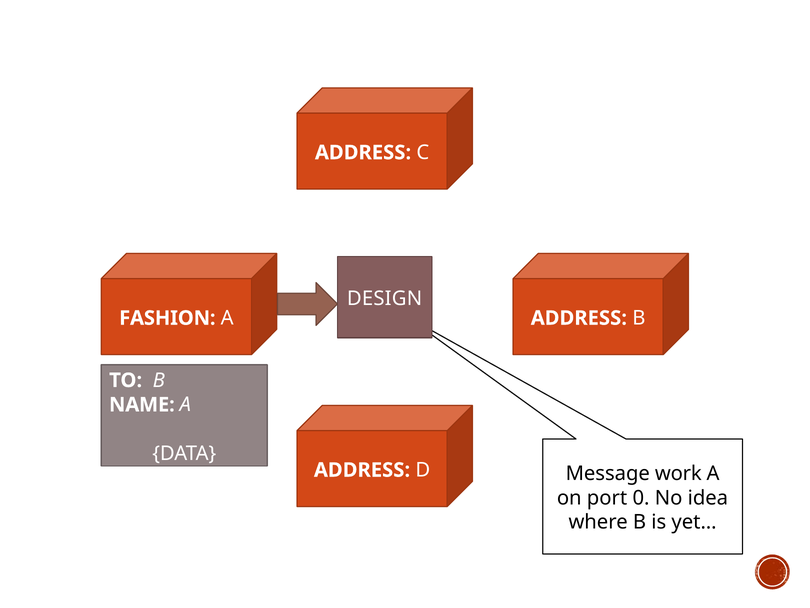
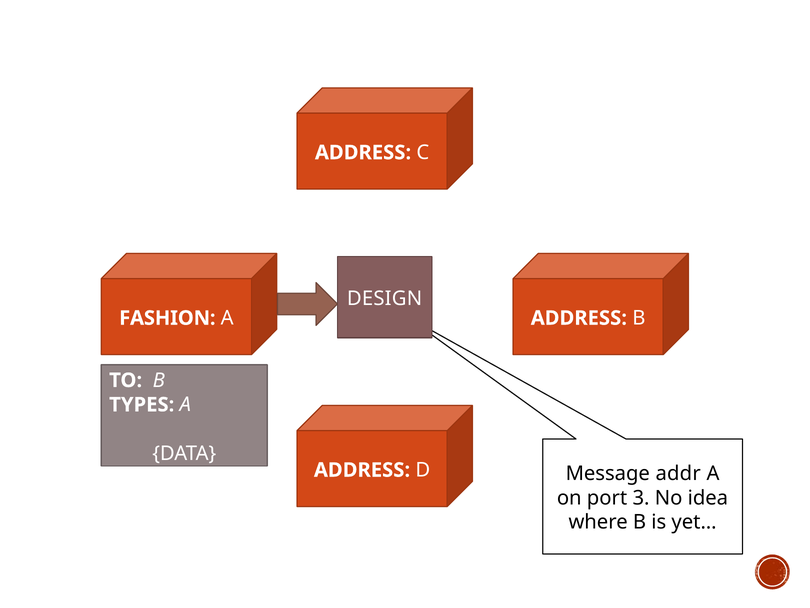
NAME: NAME -> TYPES (142, 404)
work: work -> addr (678, 473)
0: 0 -> 3 (641, 497)
